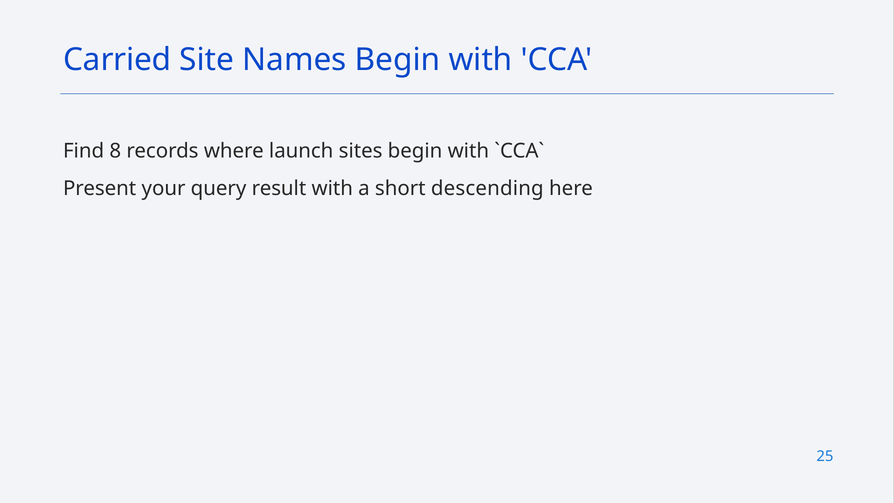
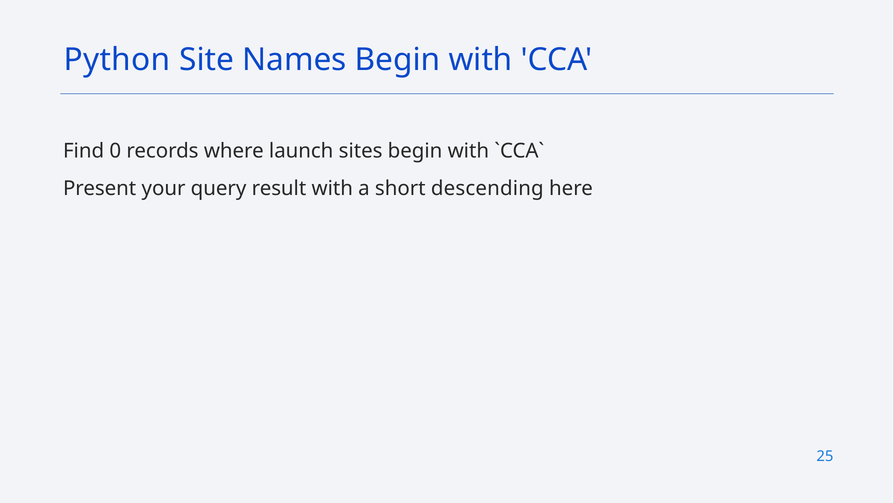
Carried: Carried -> Python (117, 60)
8: 8 -> 0 (115, 151)
